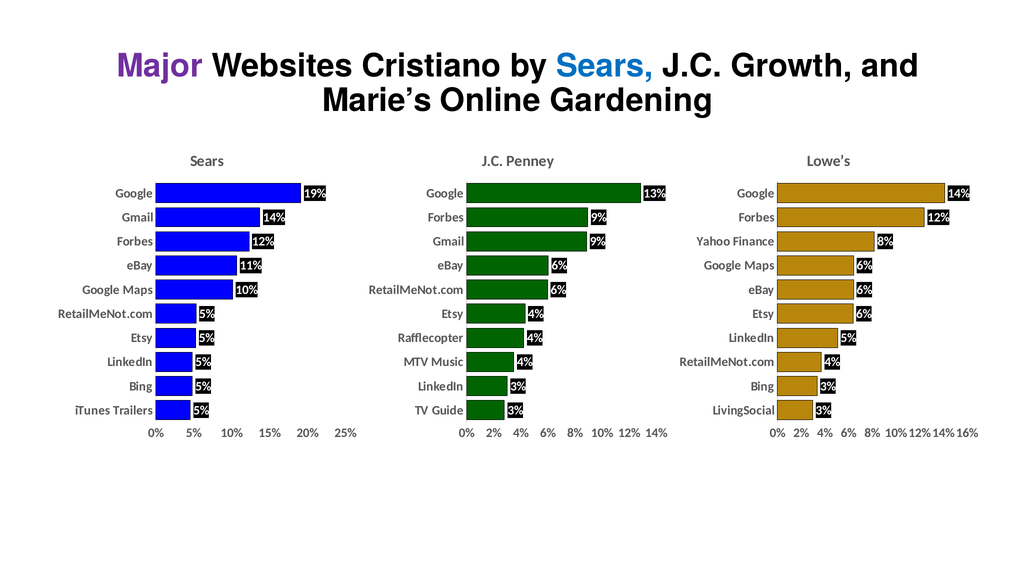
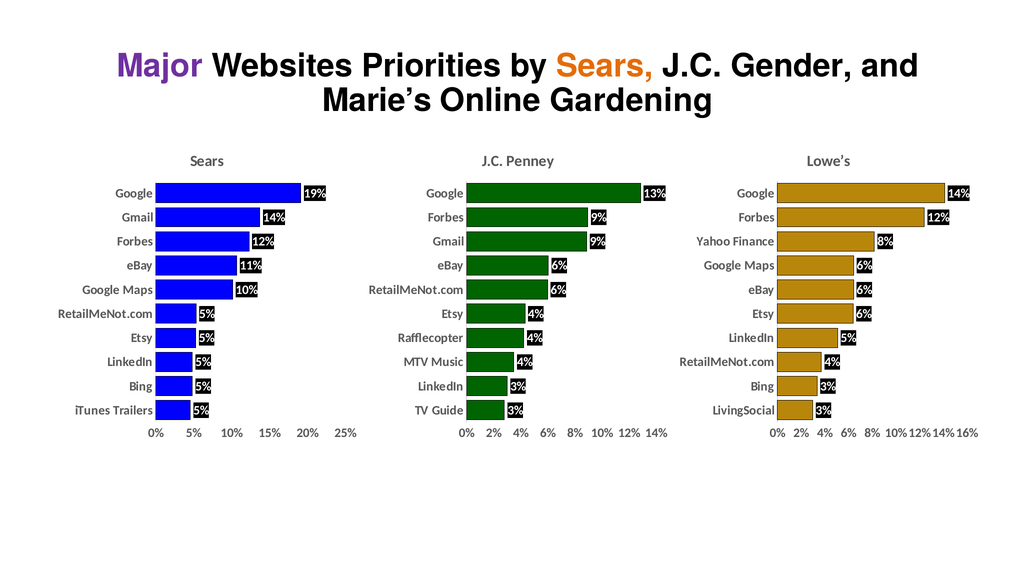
Cristiano: Cristiano -> Priorities (431, 66)
Sears colour: blue -> orange (605, 66)
Growth: Growth -> Gender (791, 66)
